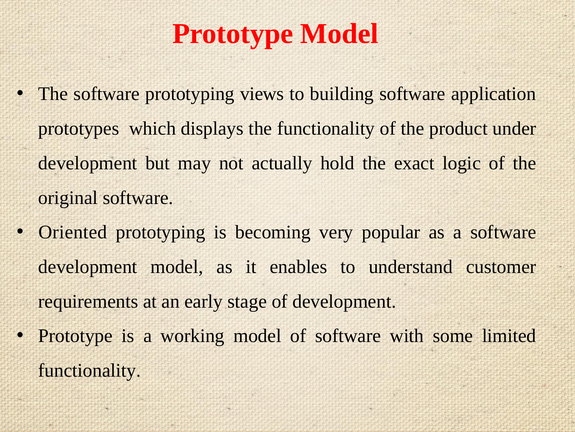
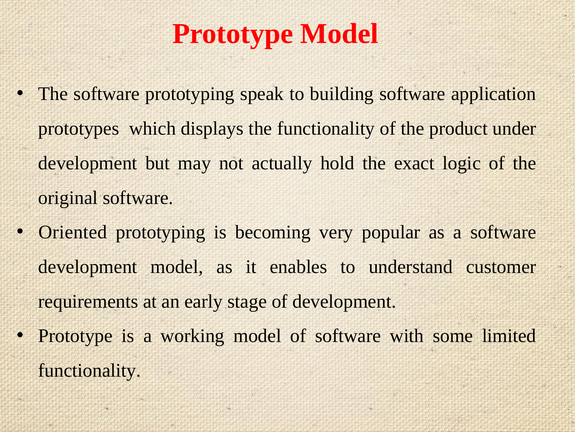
views: views -> speak (262, 94)
